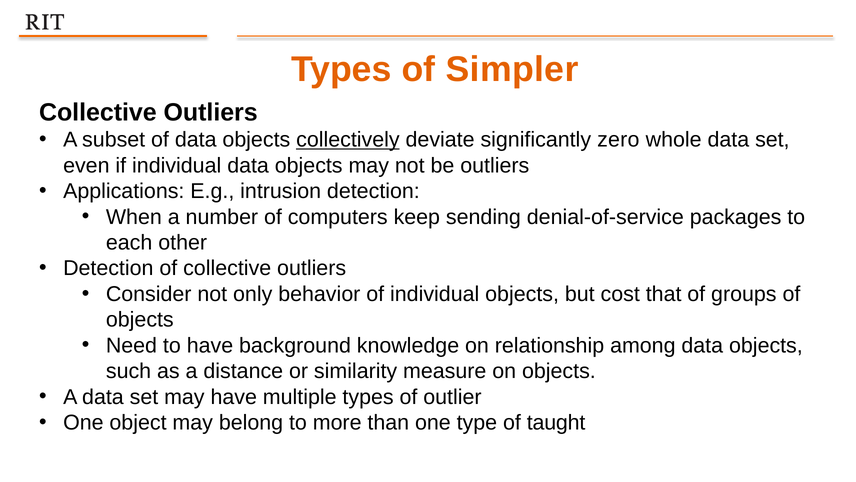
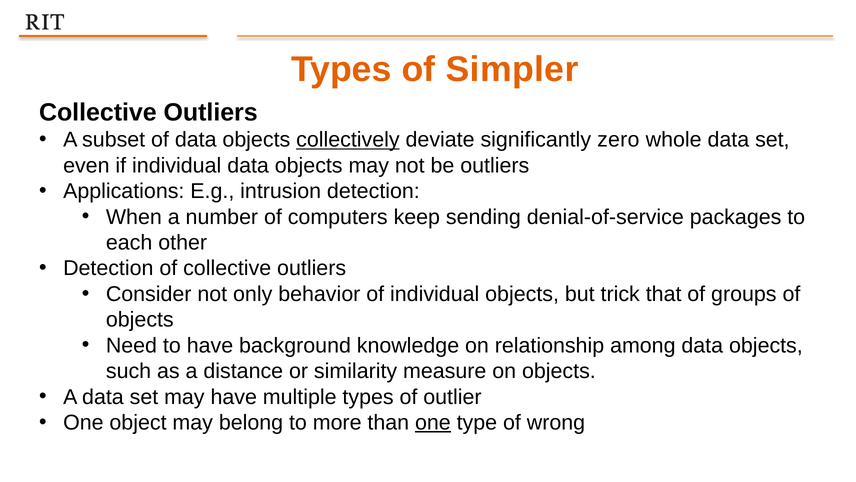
cost: cost -> trick (620, 294)
one underline: none -> present (433, 422)
taught: taught -> wrong (556, 422)
